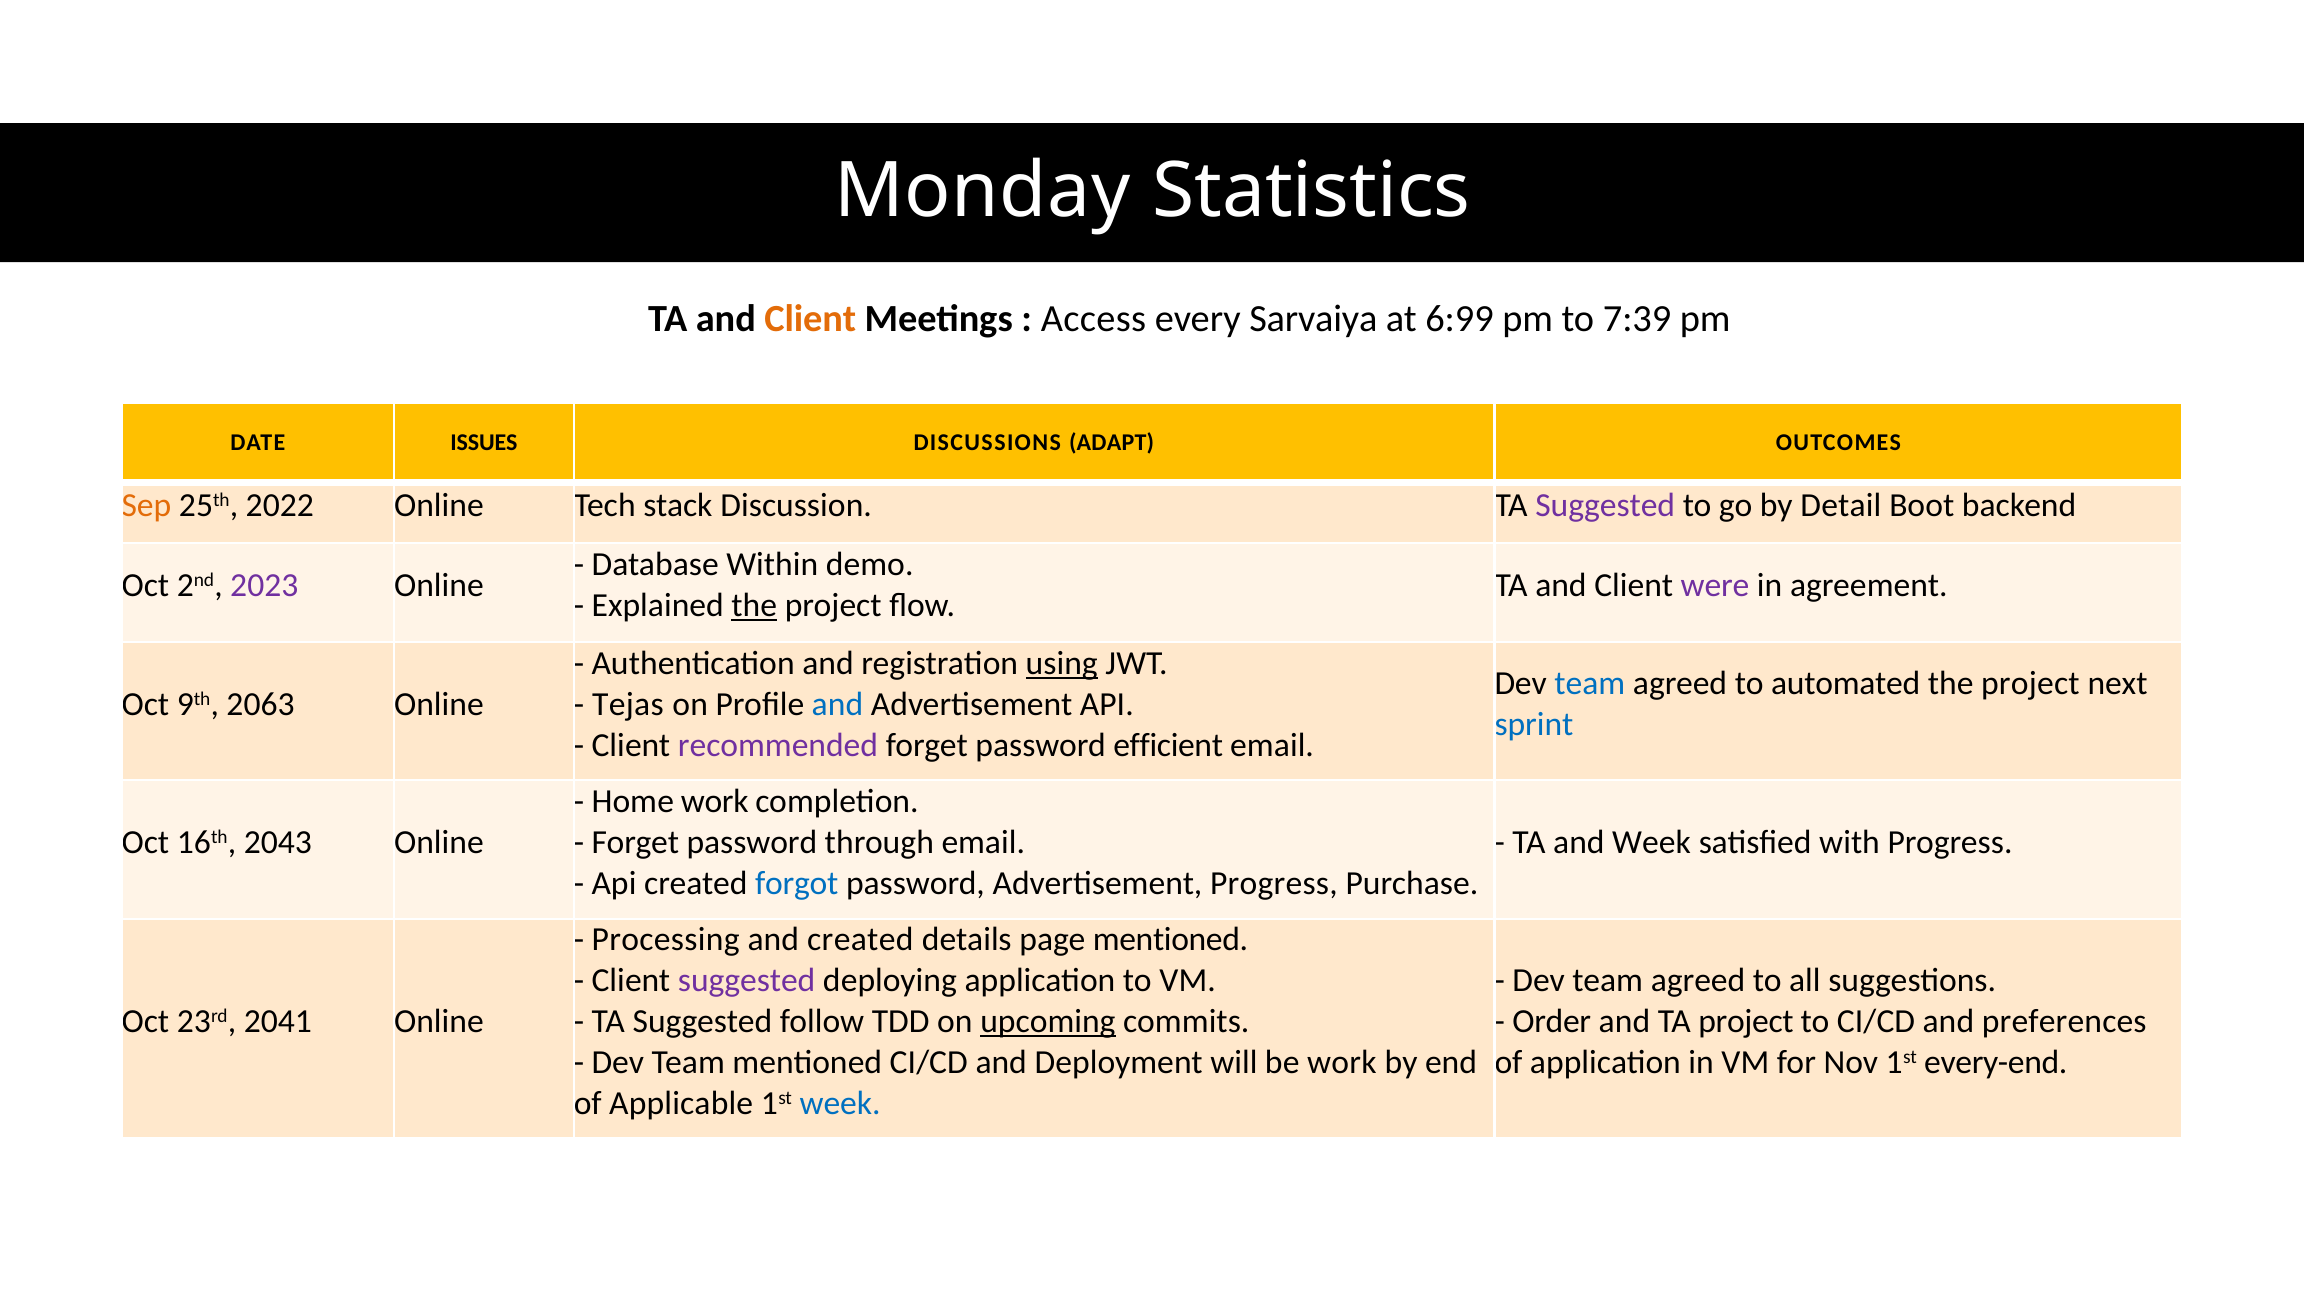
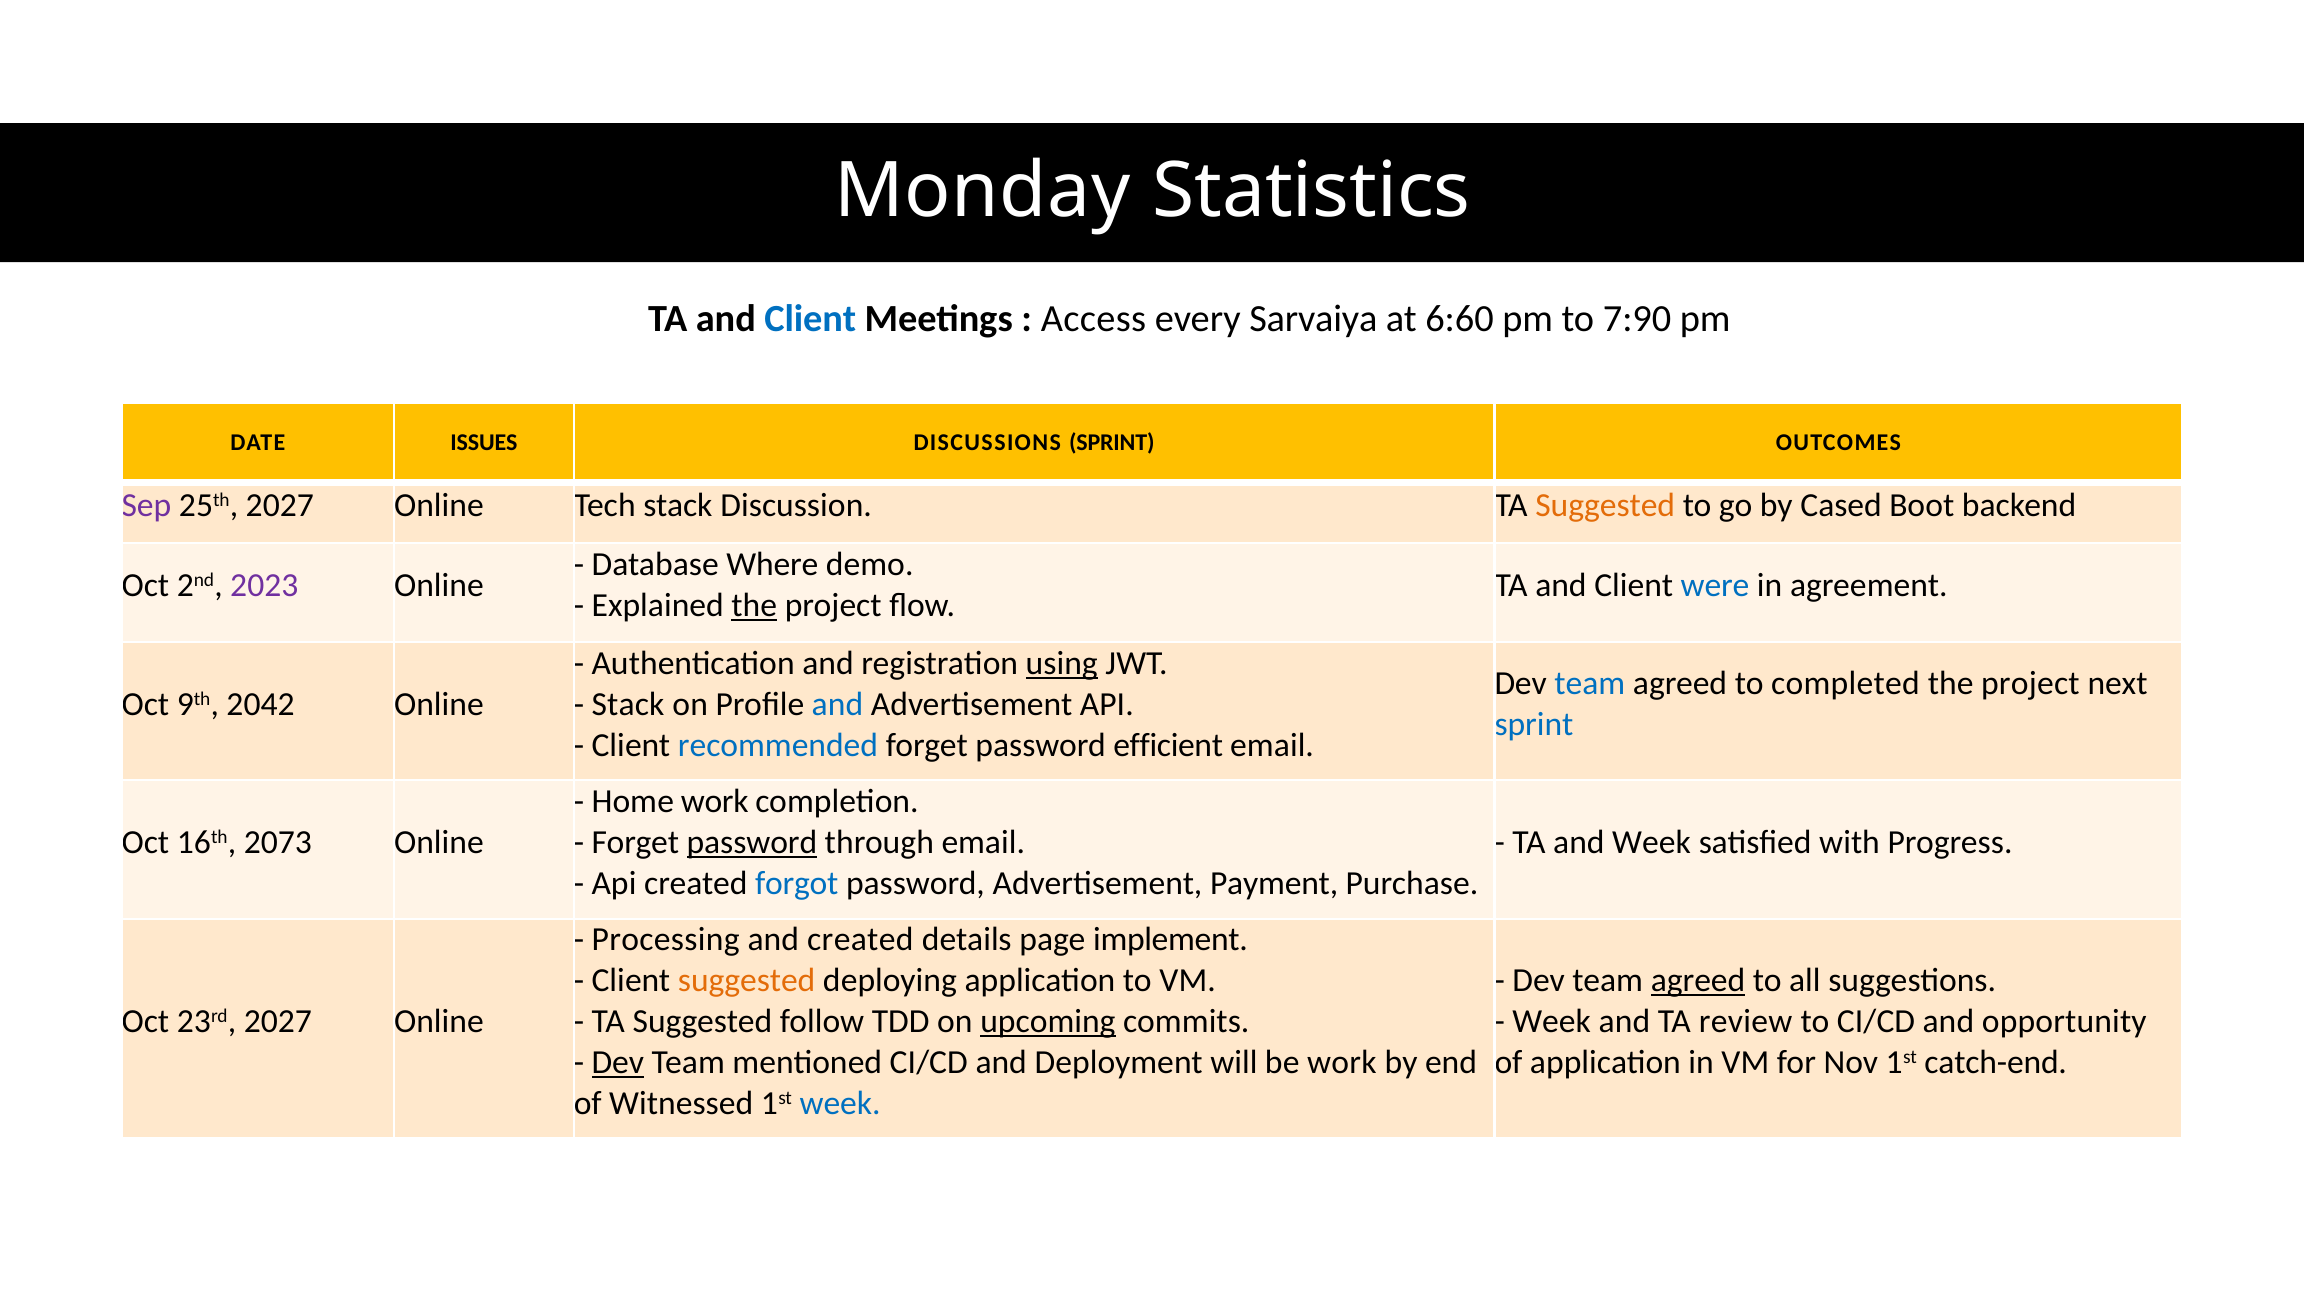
Client colour: orange -> blue (810, 319)
6:99: 6:99 -> 6:60 (1460, 319)
7:39: 7:39 -> 7:90 (1637, 319)
DISCUSSIONS ADAPT: ADAPT -> SPRINT (1112, 443)
Sep colour: orange -> purple (146, 506)
25th 2022: 2022 -> 2027 (280, 506)
Suggested colour: purple -> orange (1605, 506)
Detail: Detail -> Cased (1841, 506)
Within: Within -> Where (772, 565)
were colour: purple -> blue (1715, 585)
automated: automated -> completed (1845, 684)
2063: 2063 -> 2042 (261, 704)
Tejas: Tejas -> Stack (628, 704)
recommended colour: purple -> blue (778, 745)
2043: 2043 -> 2073 (278, 843)
password underline: none -> present (752, 843)
Advertisement Progress: Progress -> Payment (1274, 884)
page mentioned: mentioned -> implement (1170, 940)
suggested colour: purple -> orange (747, 981)
agreed underline: none -> present (1698, 981)
23rd 2041: 2041 -> 2027 (278, 1022)
Order: Order -> Week (1552, 1022)
TA project: project -> review (1746, 1022)
preferences: preferences -> opportunity (2064, 1022)
Dev underline: none -> present (618, 1063)
every-end: every-end -> catch-end (1996, 1063)
Applicable: Applicable -> Witnessed (681, 1103)
